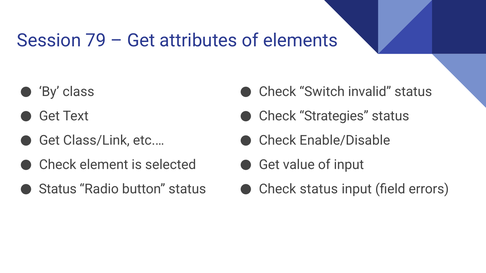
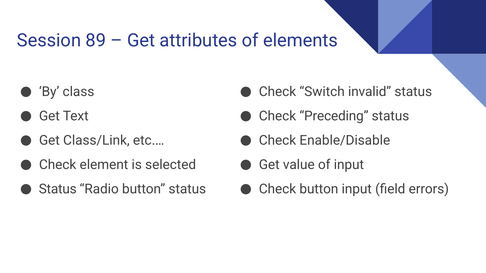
79: 79 -> 89 (96, 41)
Strategies: Strategies -> Preceding (334, 116)
Check status: status -> button (319, 189)
